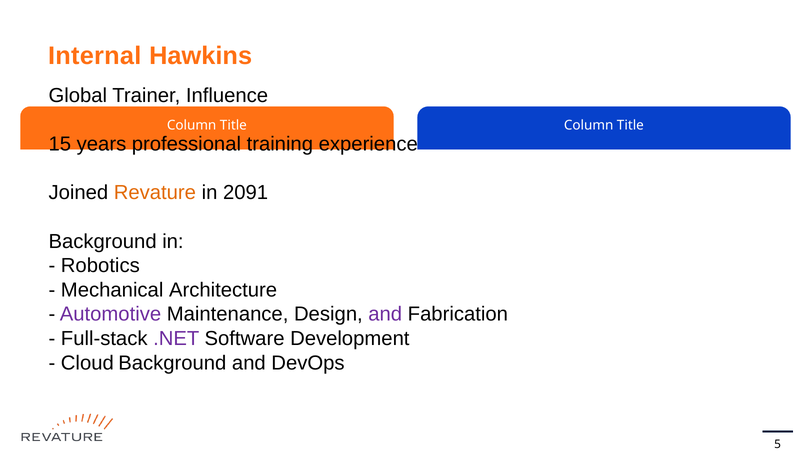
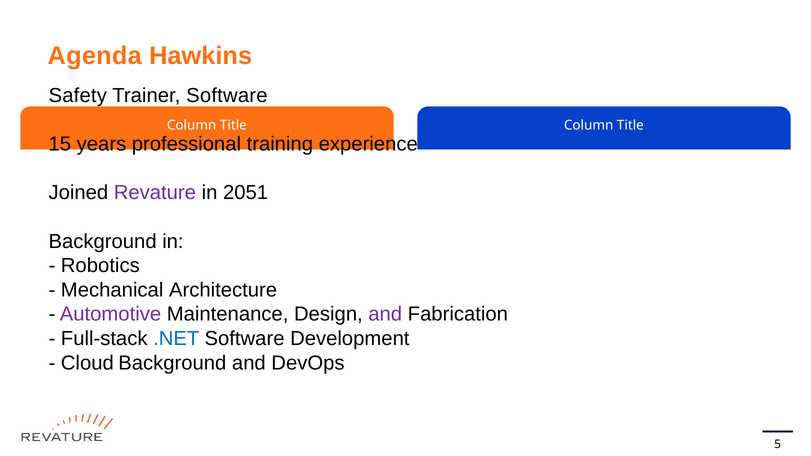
Internal: Internal -> Agenda (95, 56)
Global: Global -> Safety (78, 95)
Trainer Influence: Influence -> Software (227, 95)
Revature colour: orange -> purple (155, 193)
2091: 2091 -> 2051 (246, 193)
.NET colour: purple -> blue (176, 339)
